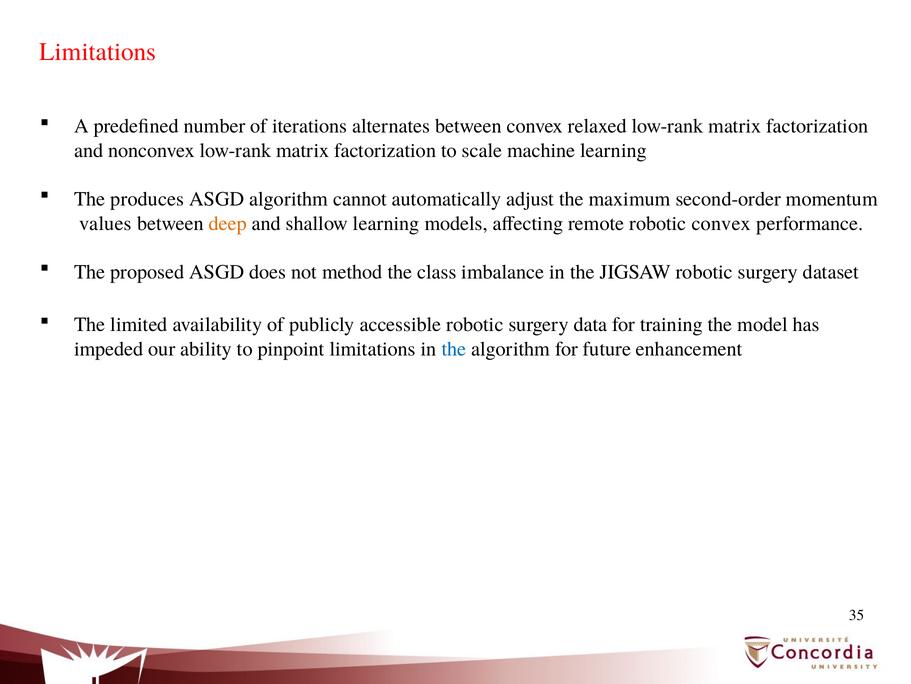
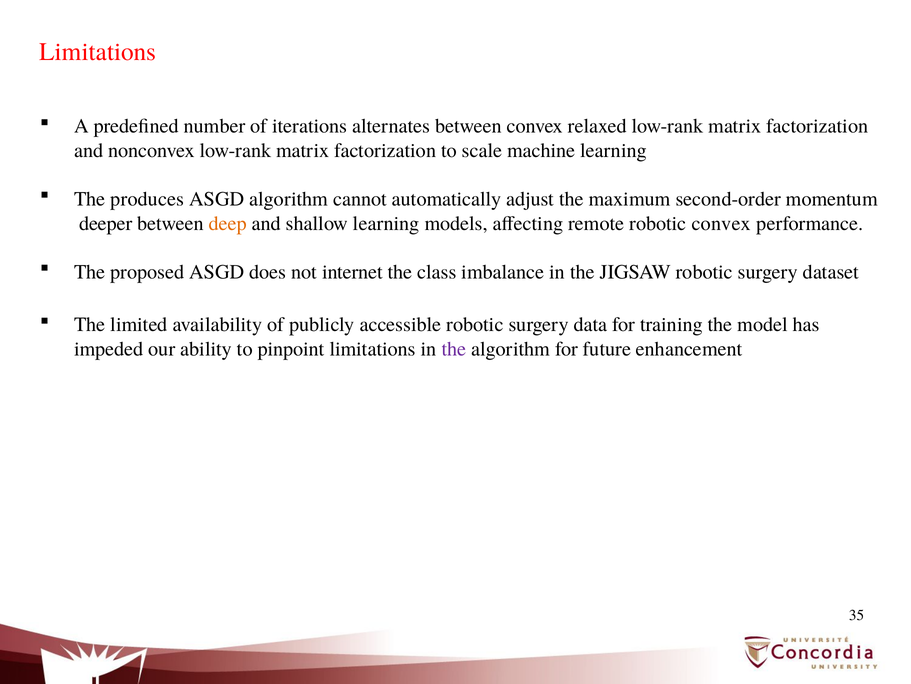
values: values -> deeper (106, 223)
method: method -> internet (352, 272)
the colour: blue -> purple (454, 349)
